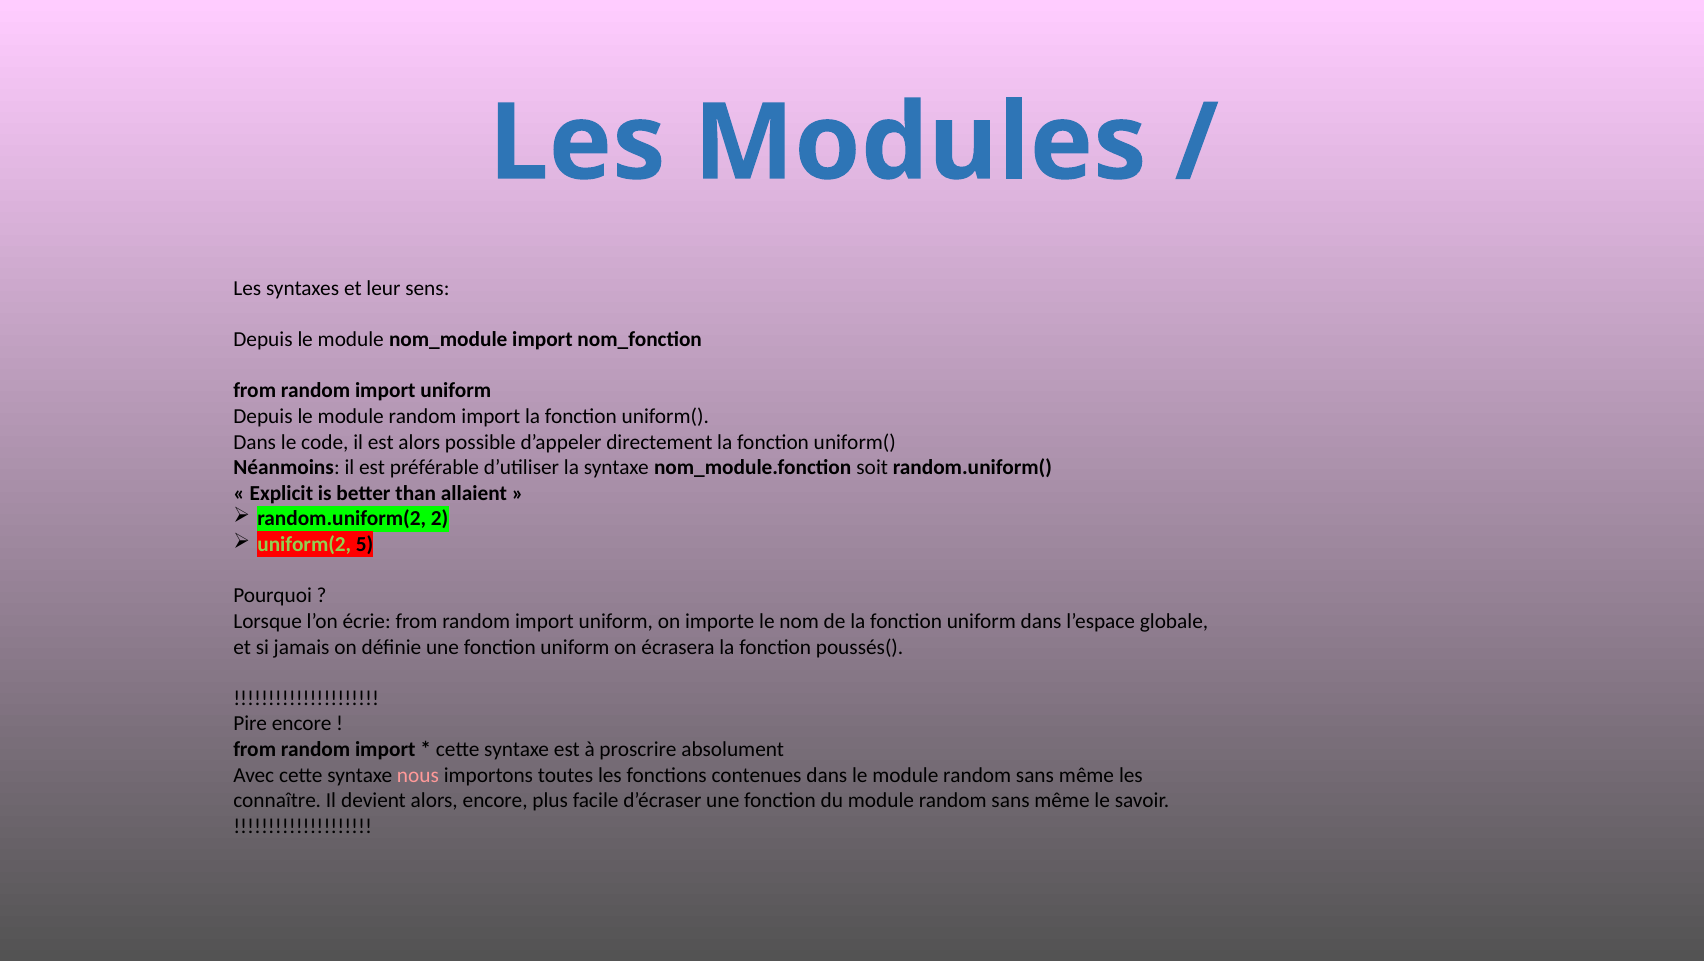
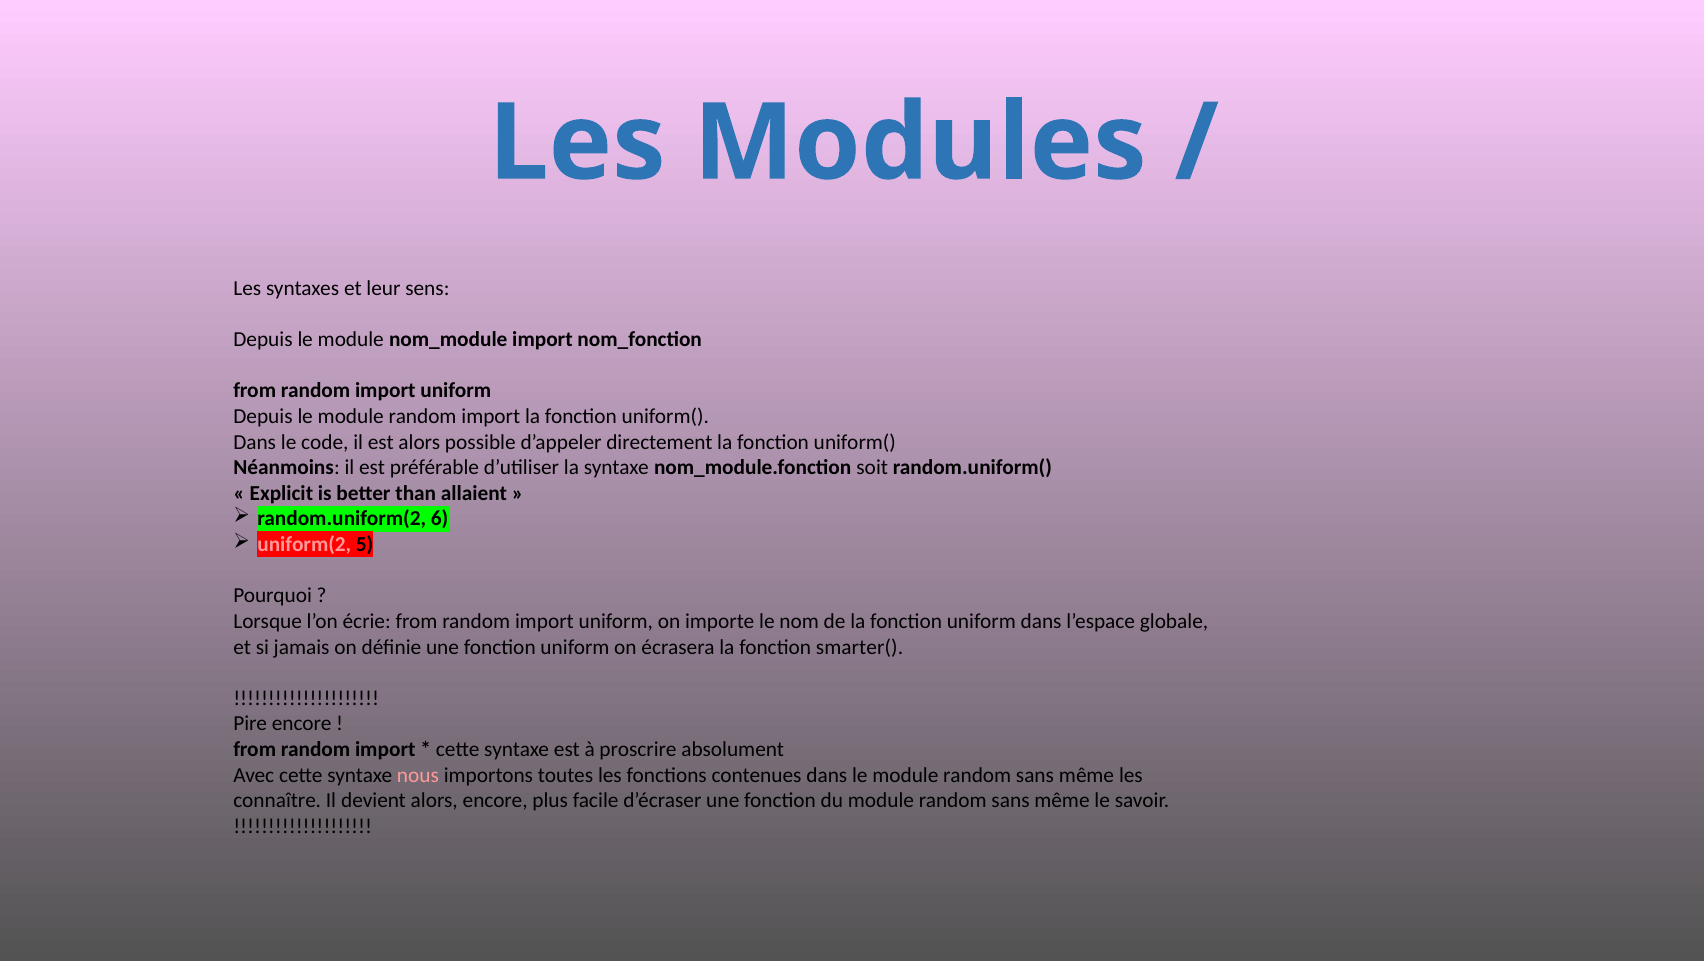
2: 2 -> 6 (440, 519)
uniform(2 colour: light green -> pink (304, 544)
poussés(: poussés( -> smarter( (859, 647)
